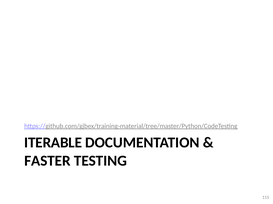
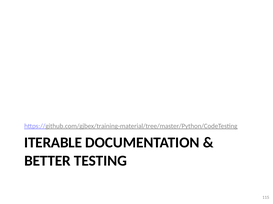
FASTER: FASTER -> BETTER (47, 161)
